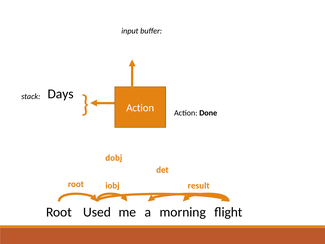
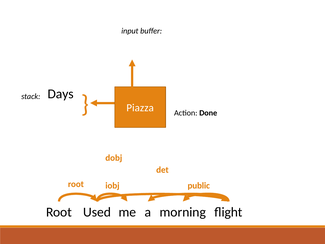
Action: Action -> Piazza (140, 108)
result: result -> public (199, 185)
